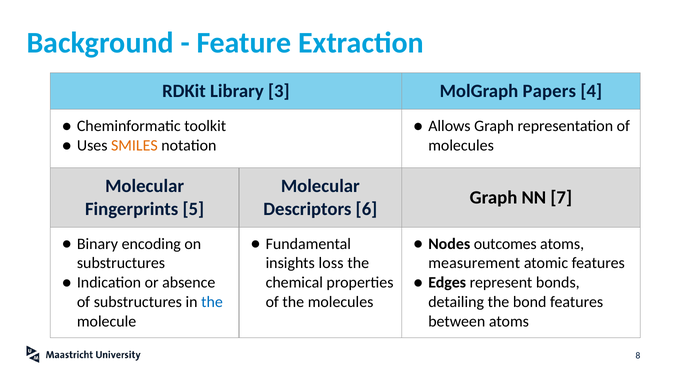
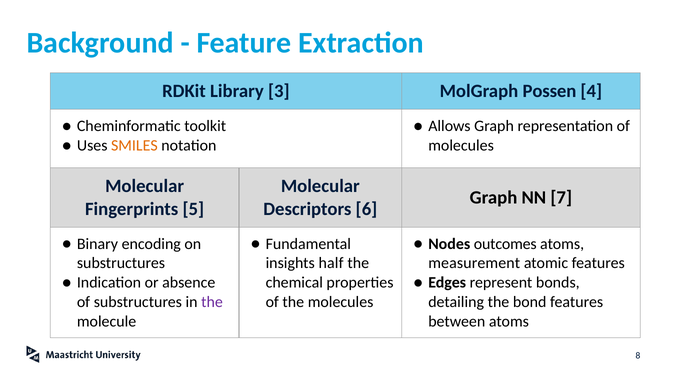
Papers: Papers -> Possen (549, 91)
loss: loss -> half (331, 263)
the colour: blue -> purple (212, 302)
